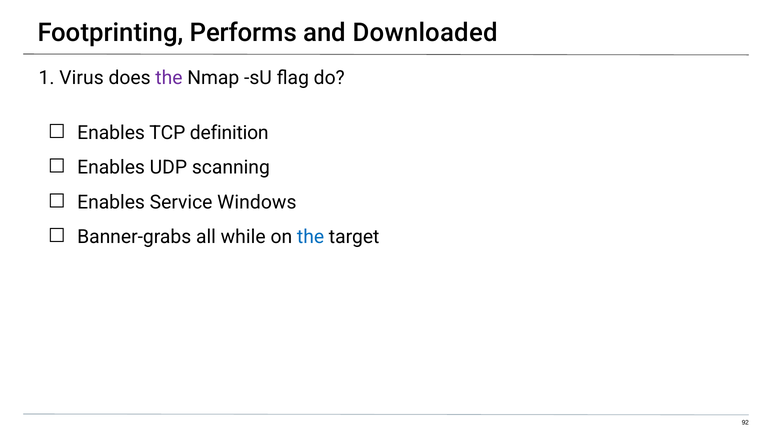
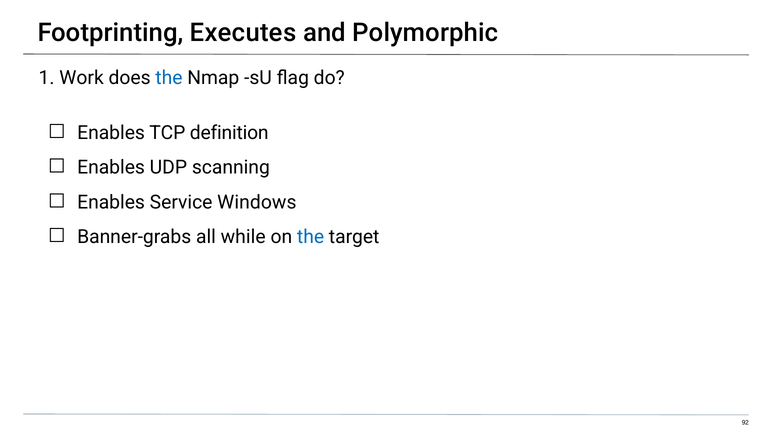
Performs: Performs -> Executes (243, 33)
Downloaded: Downloaded -> Polymorphic (425, 33)
Virus: Virus -> Work (82, 78)
the colour: purple -> blue (169, 78)
